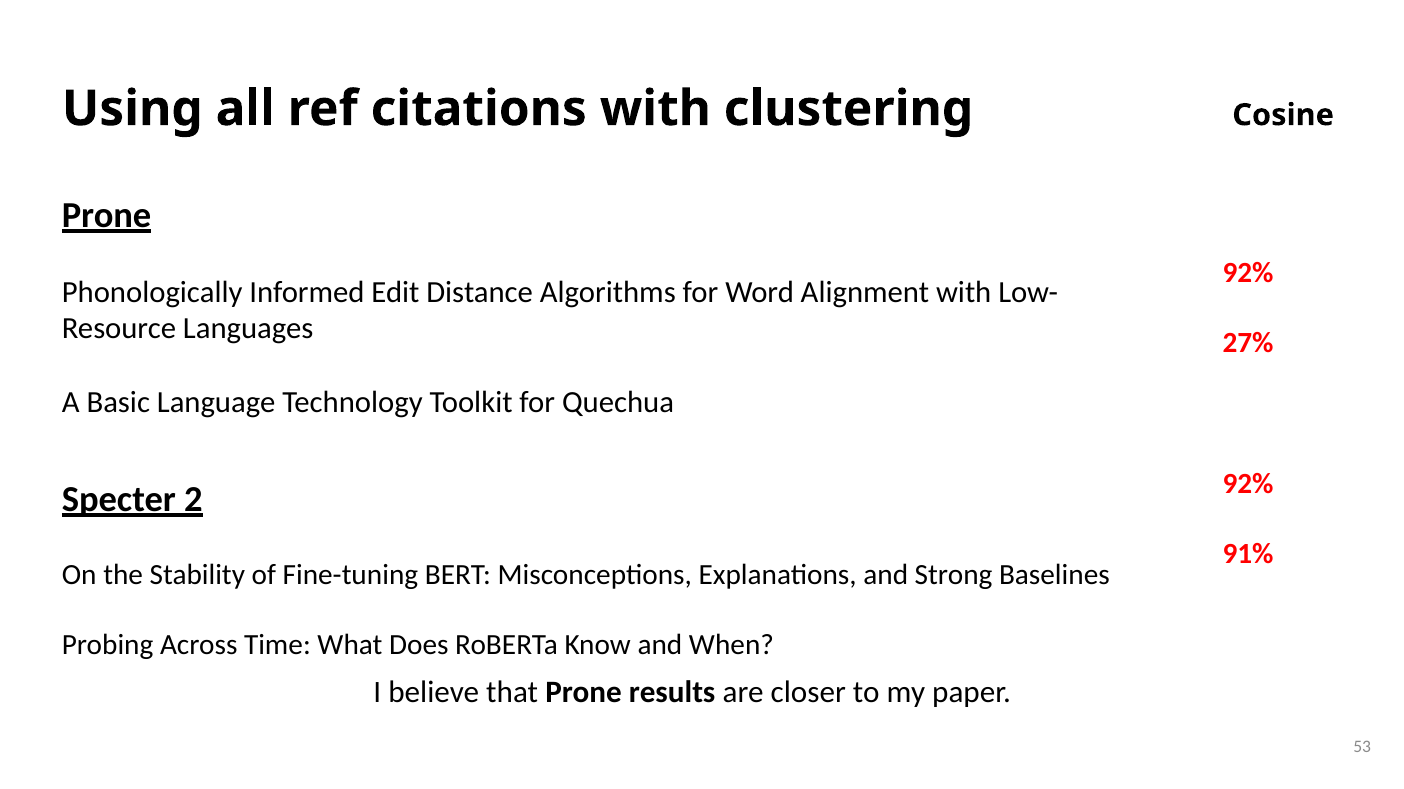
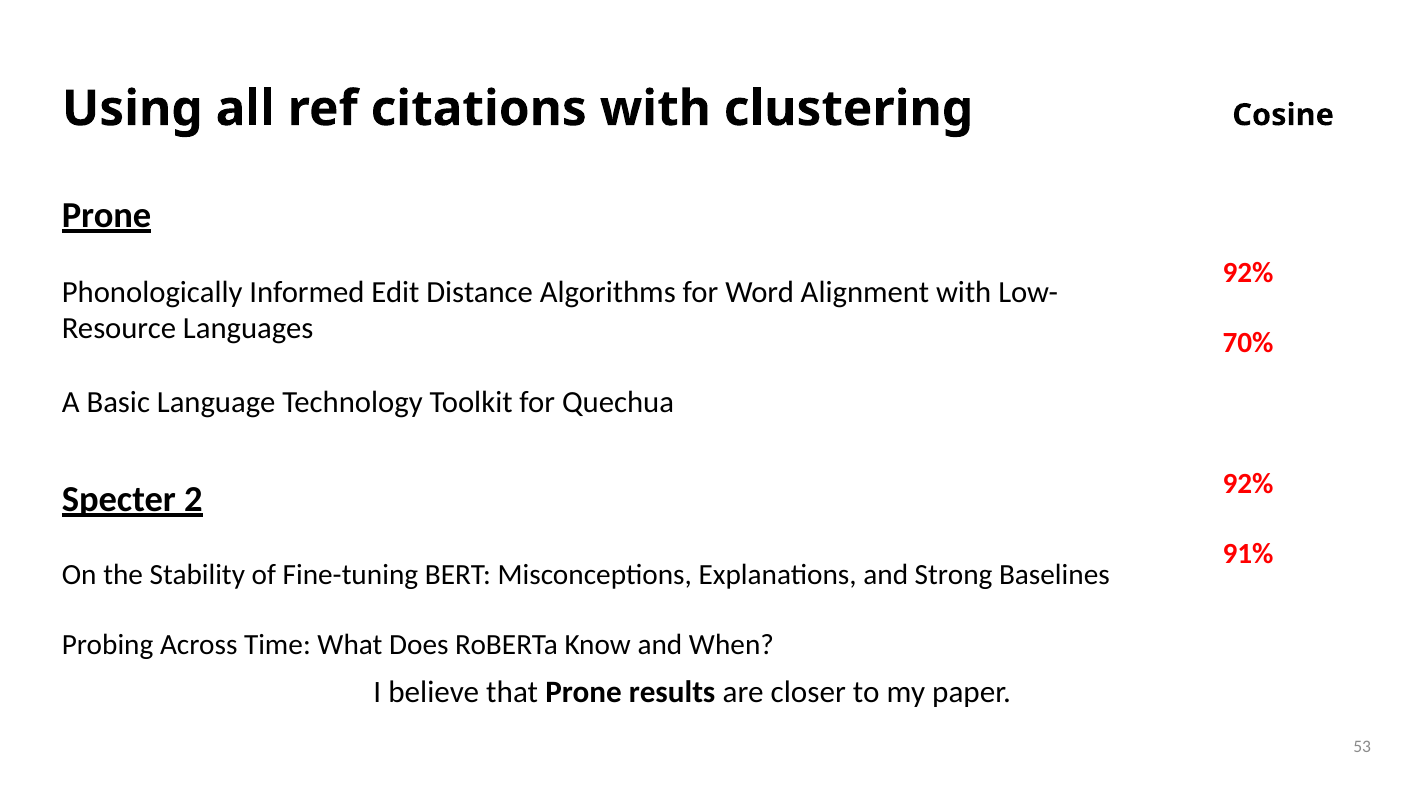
27%: 27% -> 70% (1248, 344)
